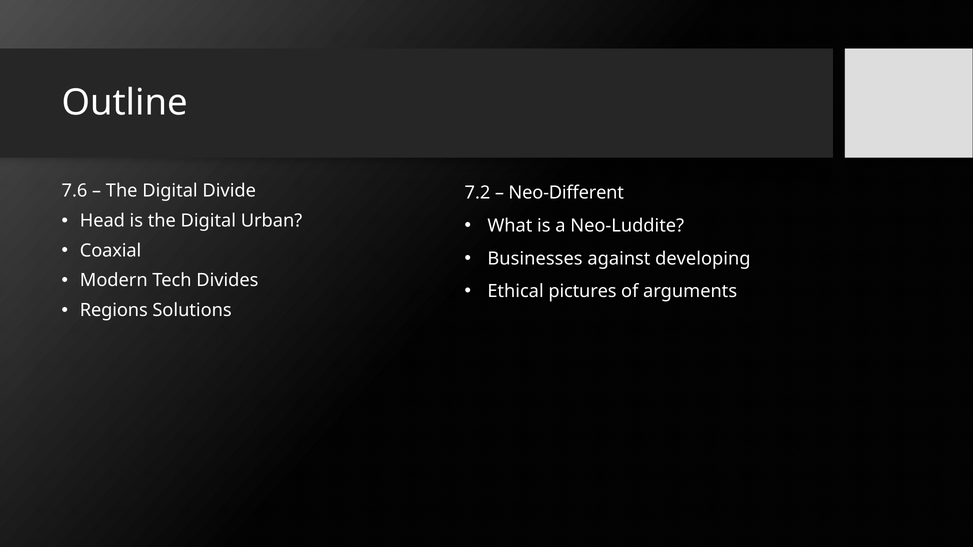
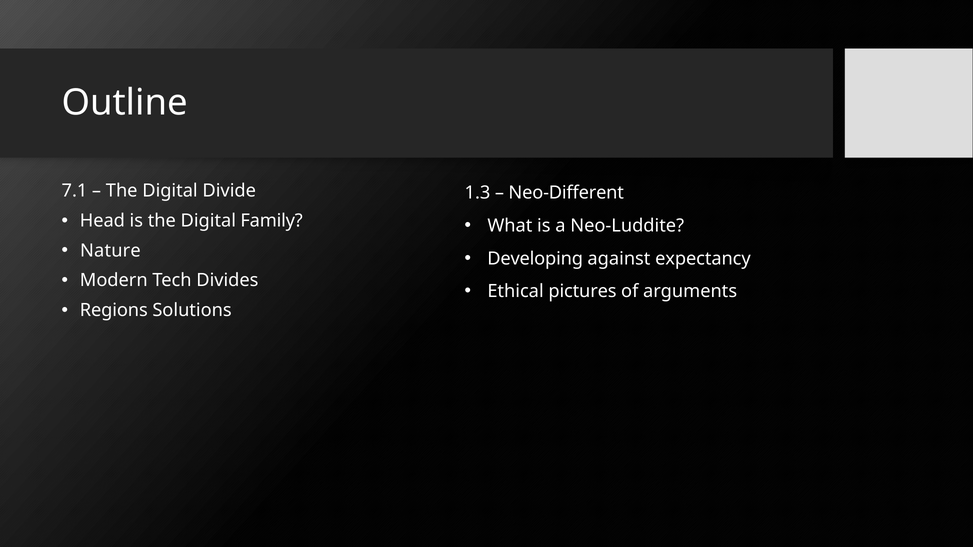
7.6: 7.6 -> 7.1 (74, 191)
7.2: 7.2 -> 1.3 (477, 193)
Urban: Urban -> Family (272, 221)
Coaxial: Coaxial -> Nature (110, 251)
Businesses: Businesses -> Developing (535, 259)
developing: developing -> expectancy (703, 259)
